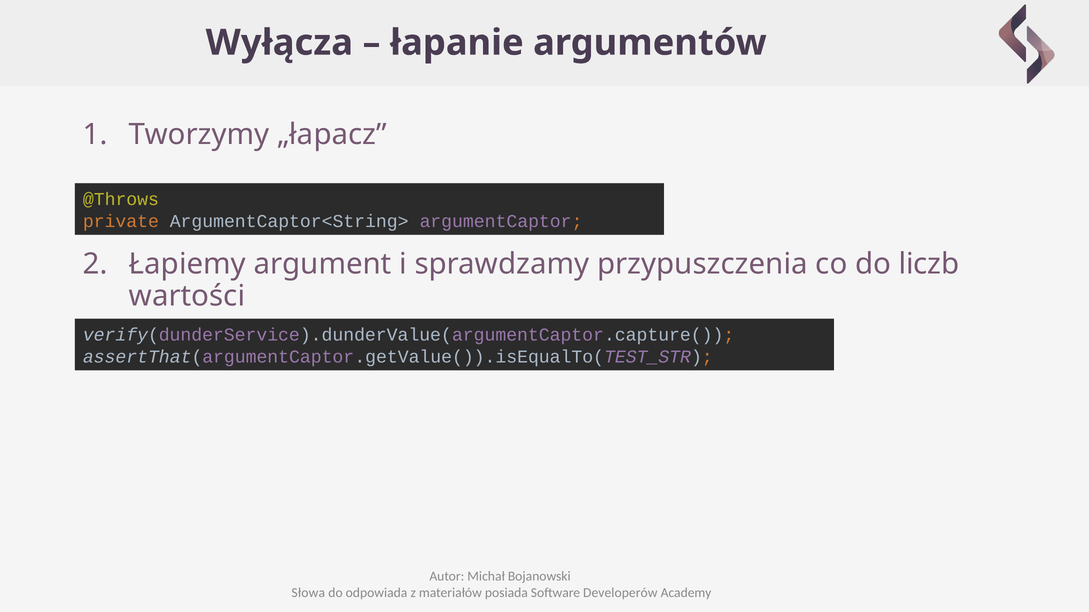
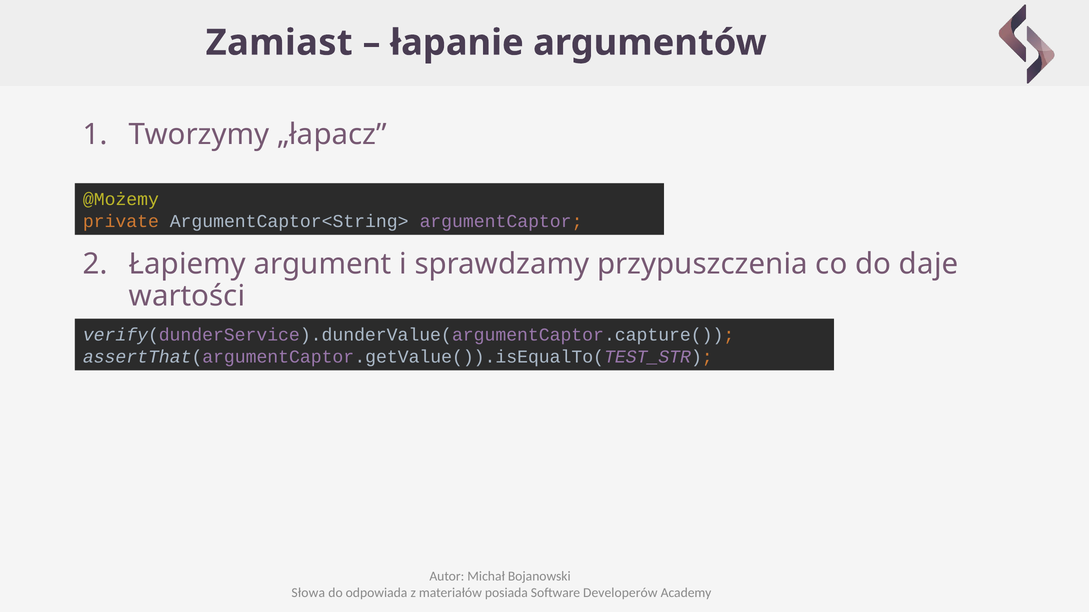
Wyłącza: Wyłącza -> Zamiast (279, 43)
@Throws: @Throws -> @Możemy (121, 200)
liczb: liczb -> daje (929, 264)
